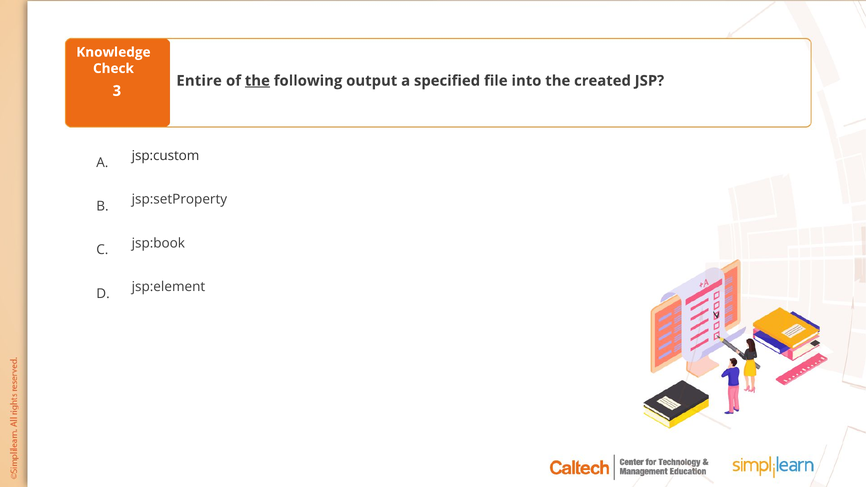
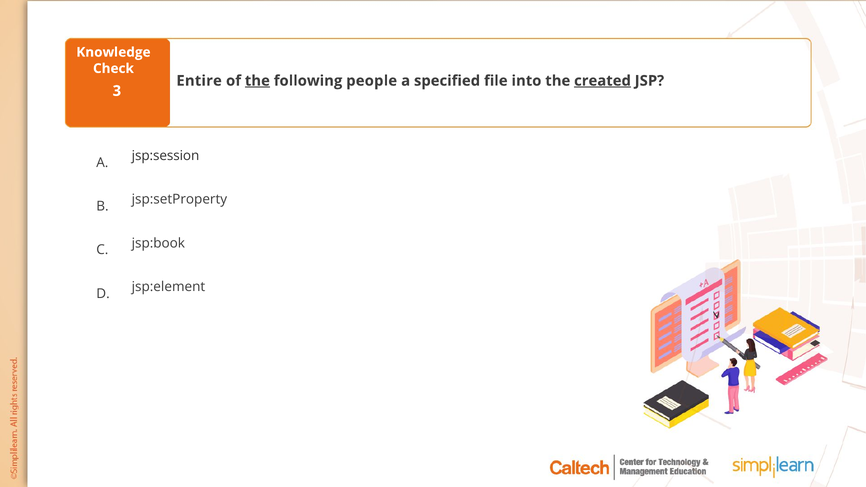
output: output -> people (372, 81)
created underline: none -> present (603, 81)
jsp:custom: jsp:custom -> jsp:session (166, 156)
